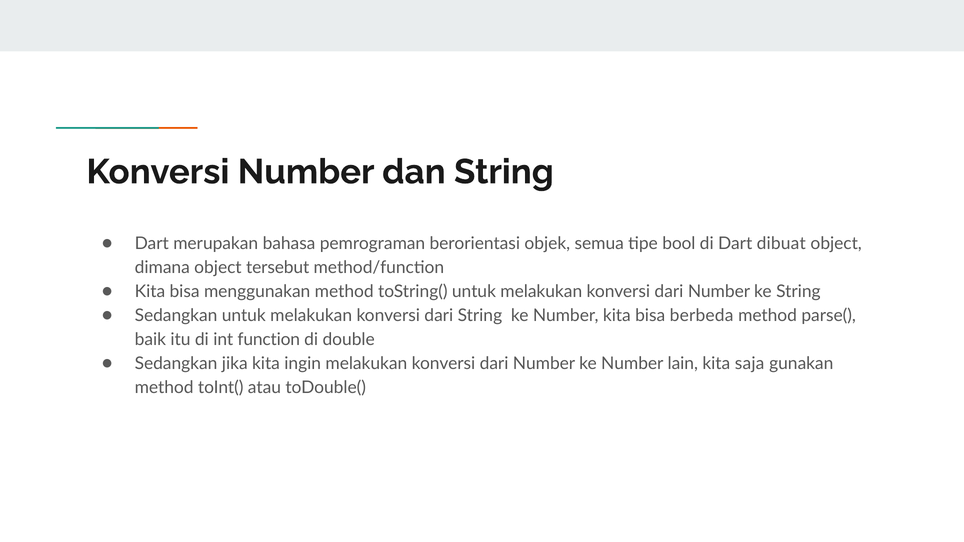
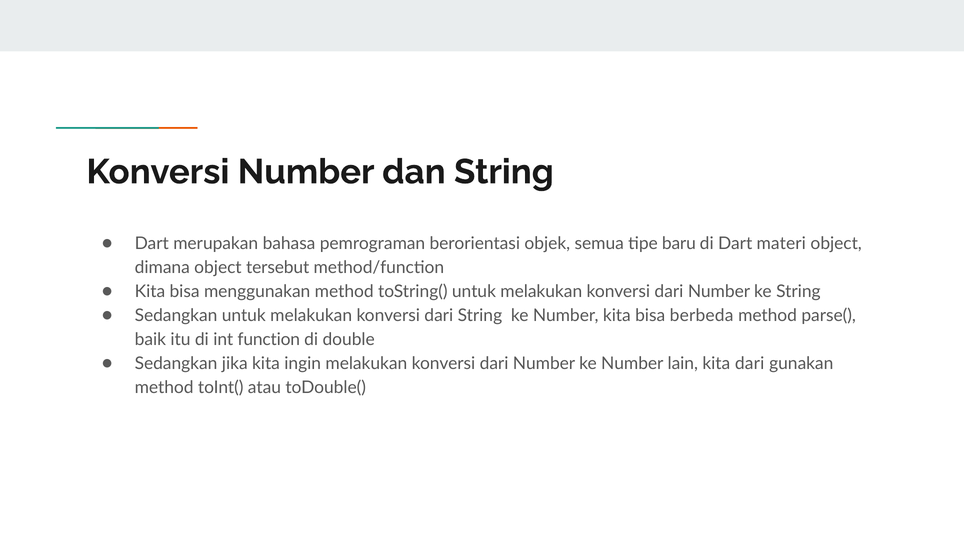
bool: bool -> baru (679, 244)
dibuat: dibuat -> materi (781, 244)
kita saja: saja -> dari (750, 364)
